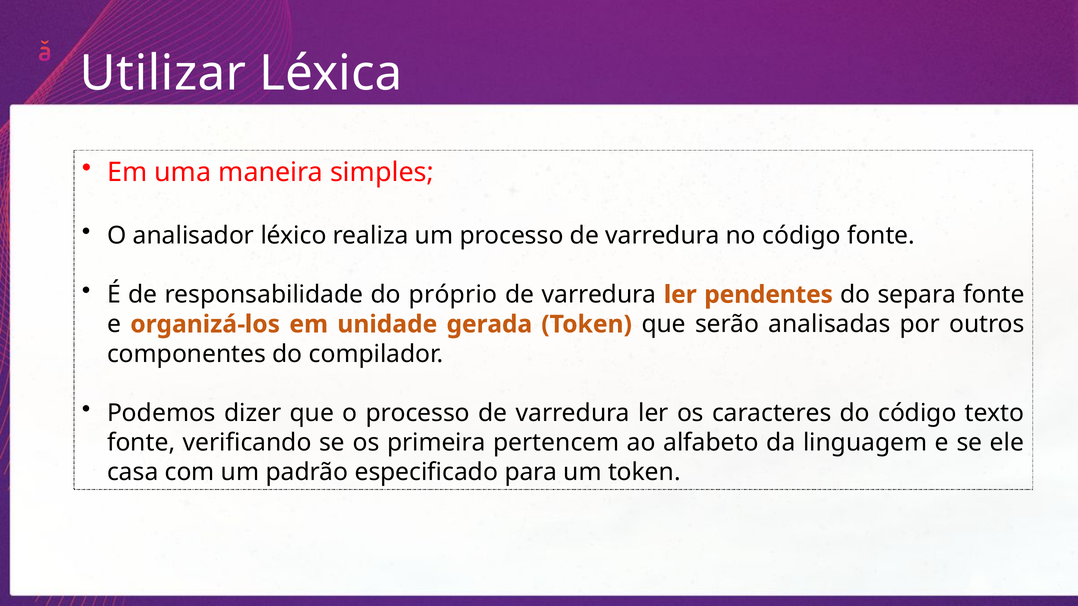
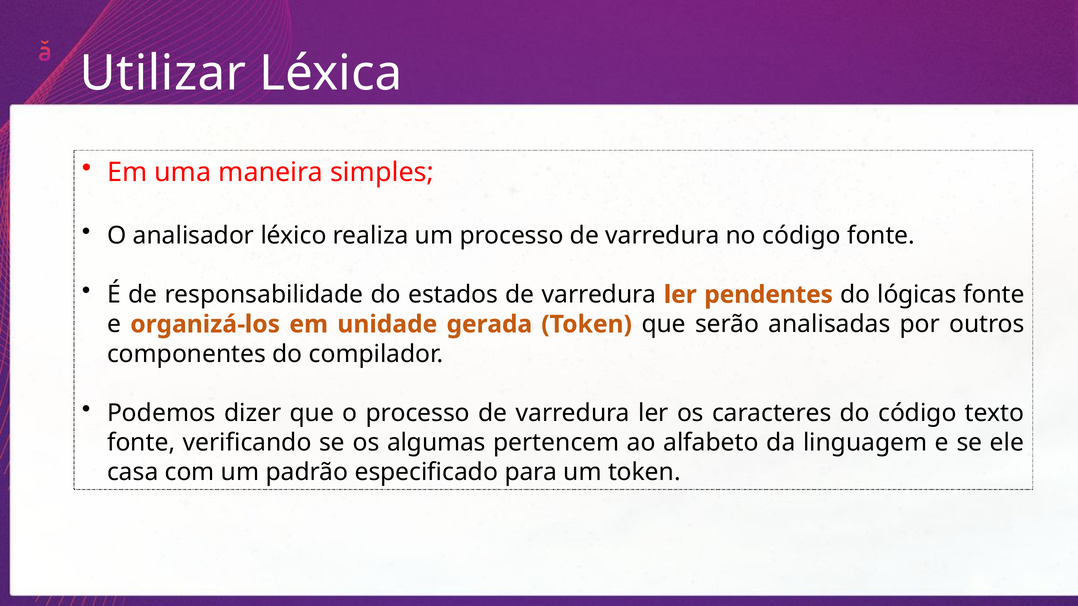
próprio: próprio -> estados (453, 295)
separa: separa -> lógicas (917, 295)
primeira: primeira -> algumas (436, 443)
